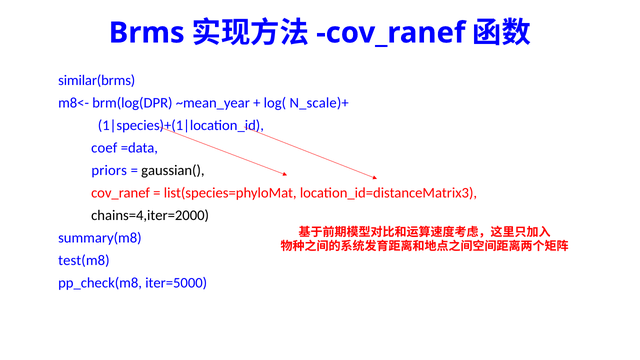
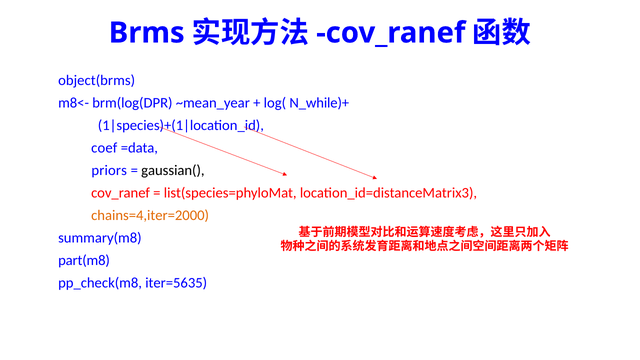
similar(brms: similar(brms -> object(brms (97, 80)
N_scale)+: N_scale)+ -> N_while)+ (319, 103)
chains=4,iter=2000 colour: black -> orange (150, 215)
test(m8: test(m8 -> part(m8 (84, 260)
iter=5000: iter=5000 -> iter=5635 (176, 283)
